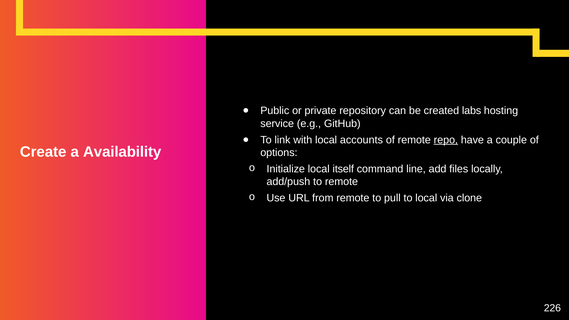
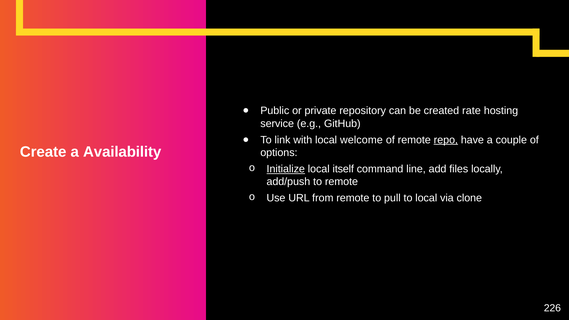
labs: labs -> rate (471, 111)
accounts: accounts -> welcome (361, 140)
Initialize underline: none -> present (286, 169)
